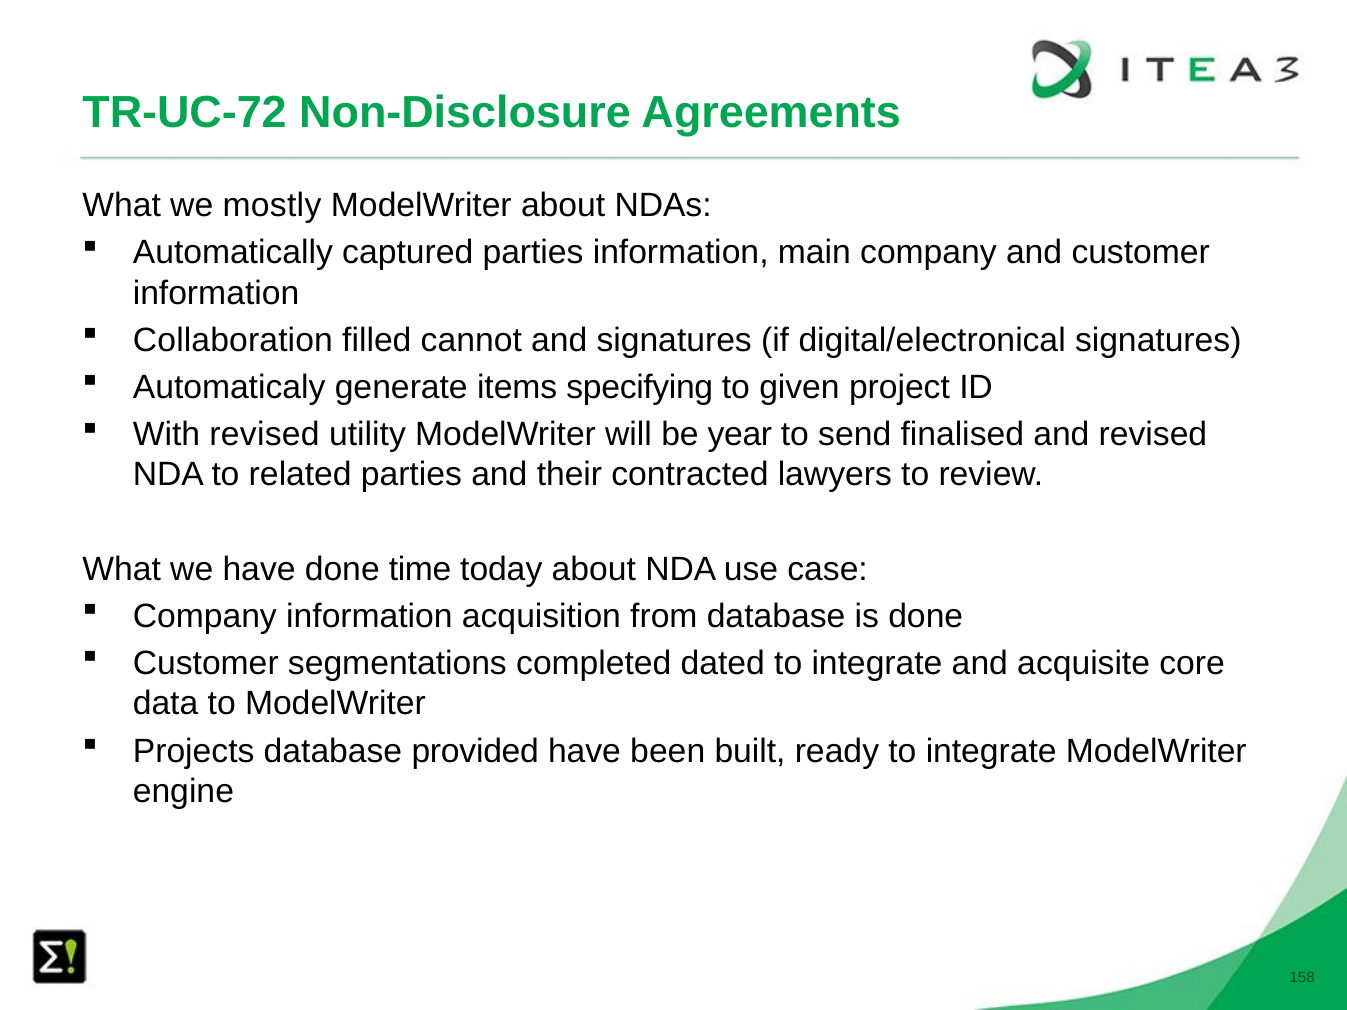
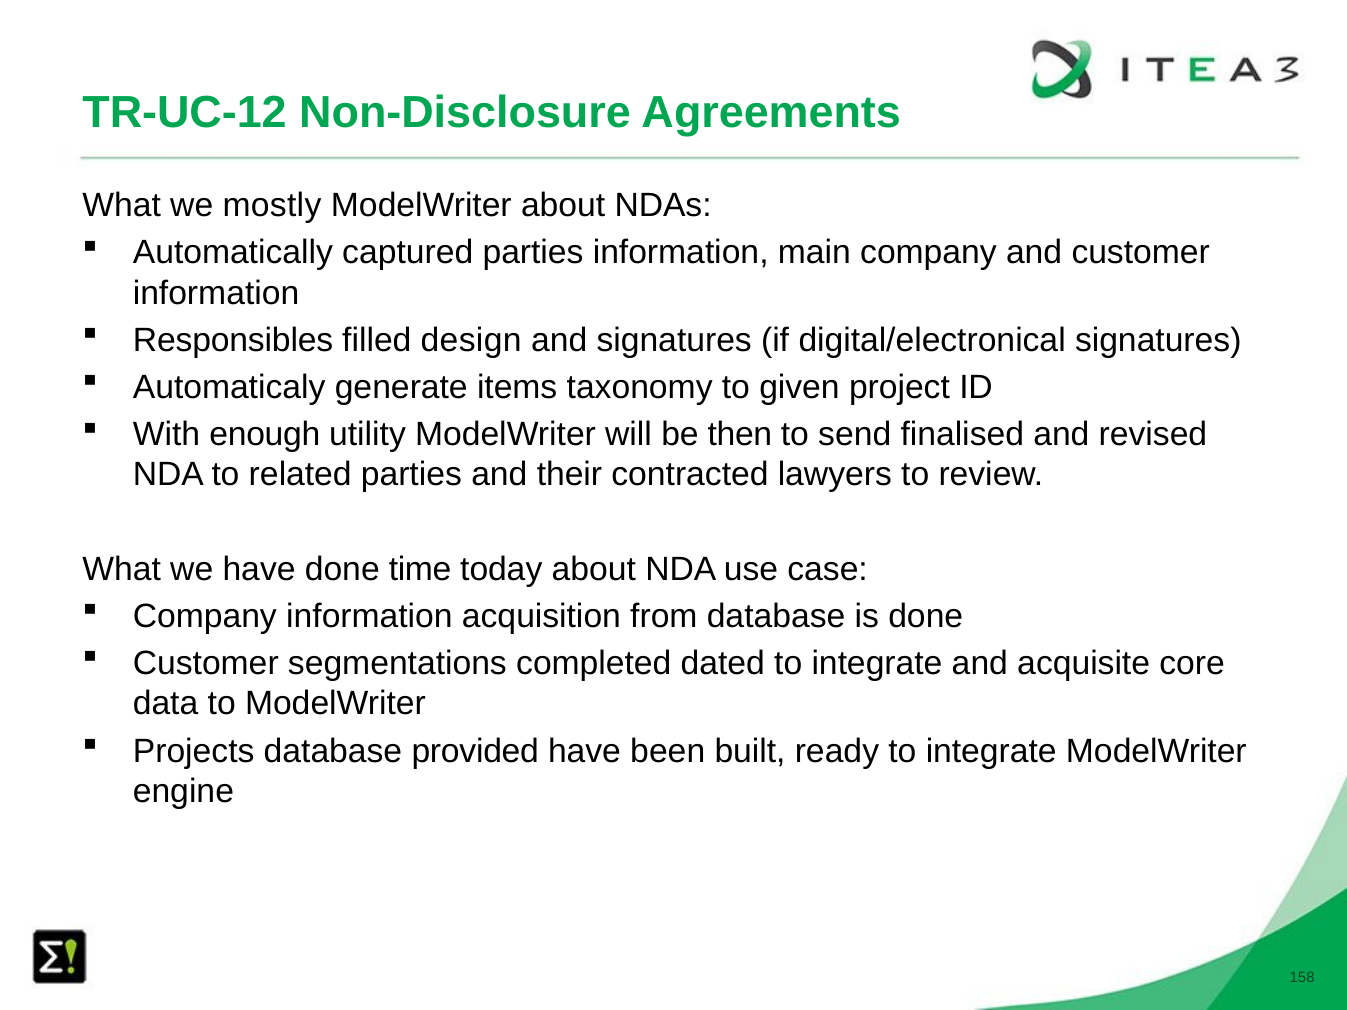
TR-UC-72: TR-UC-72 -> TR-UC-12 (185, 113)
Collaboration: Collaboration -> Responsibles (233, 340)
cannot: cannot -> design (471, 340)
specifying: specifying -> taxonomy (640, 387)
With revised: revised -> enough (265, 435)
year: year -> then (740, 435)
